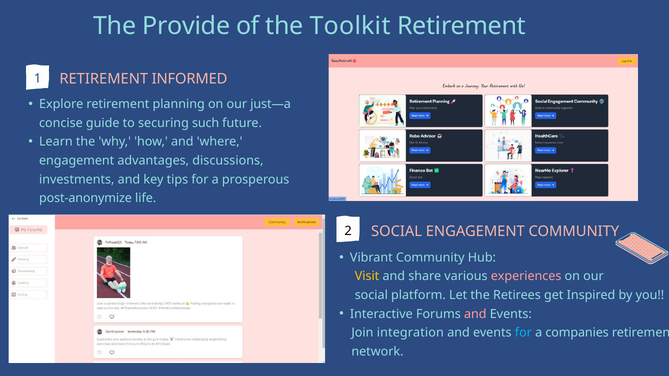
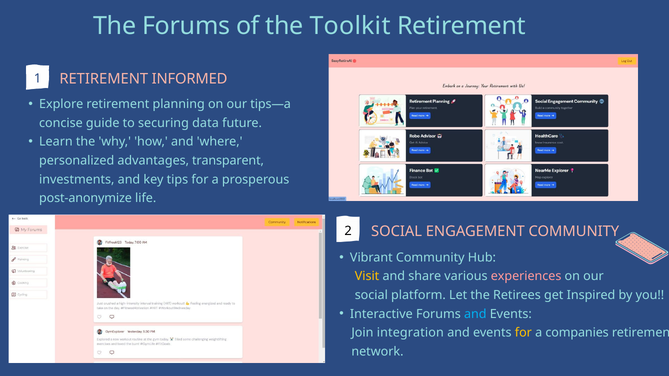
The Provide: Provide -> Forums (186, 26)
just—a: just—a -> tips—a (271, 104)
such: such -> data (205, 123)
engagement: engagement -> personalized (77, 161)
discussions: discussions -> transparent (228, 161)
and colour: pink -> light blue (475, 314)
for colour: light blue -> yellow (523, 333)
